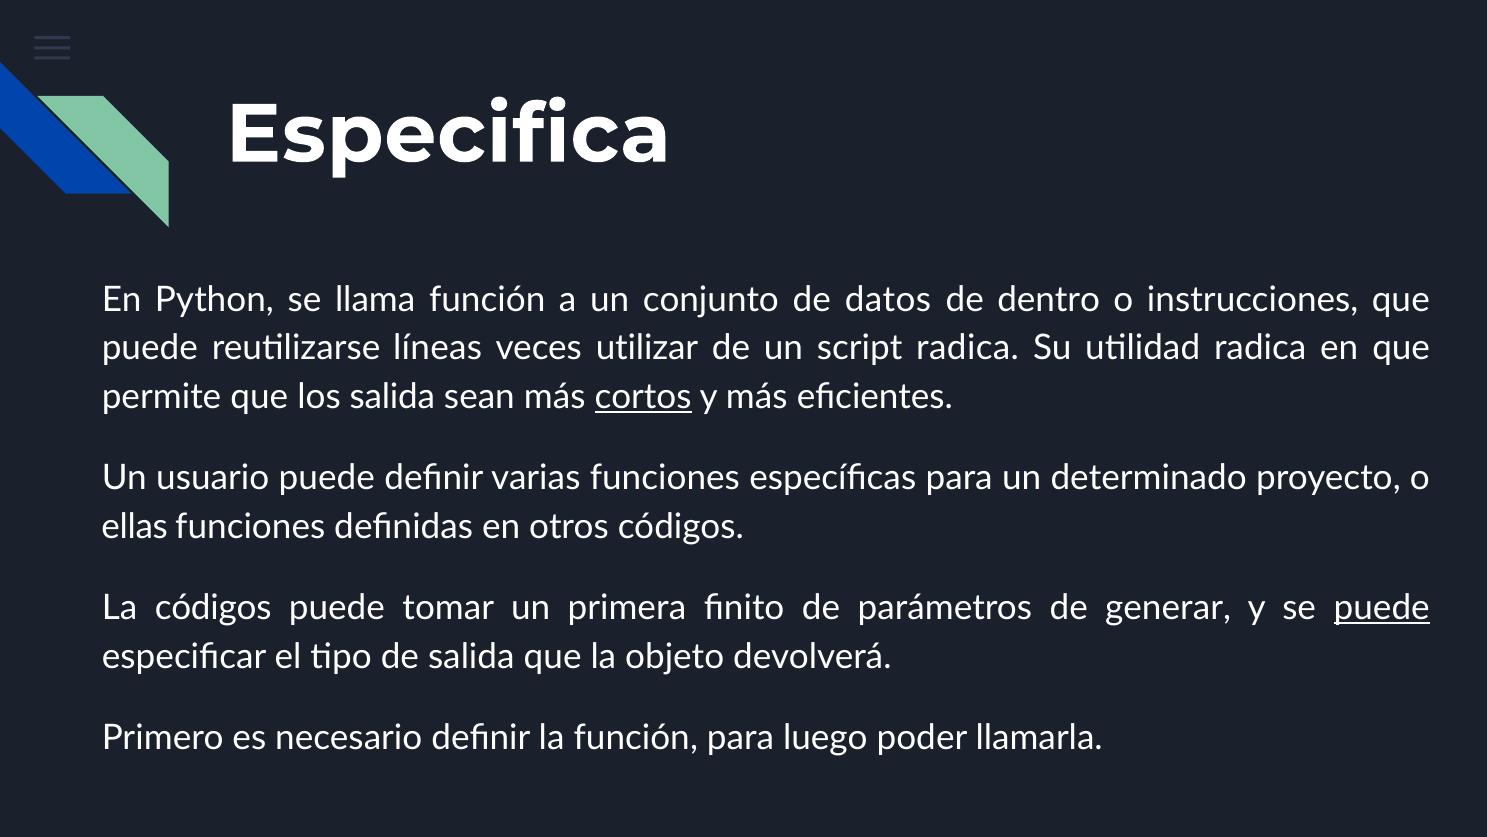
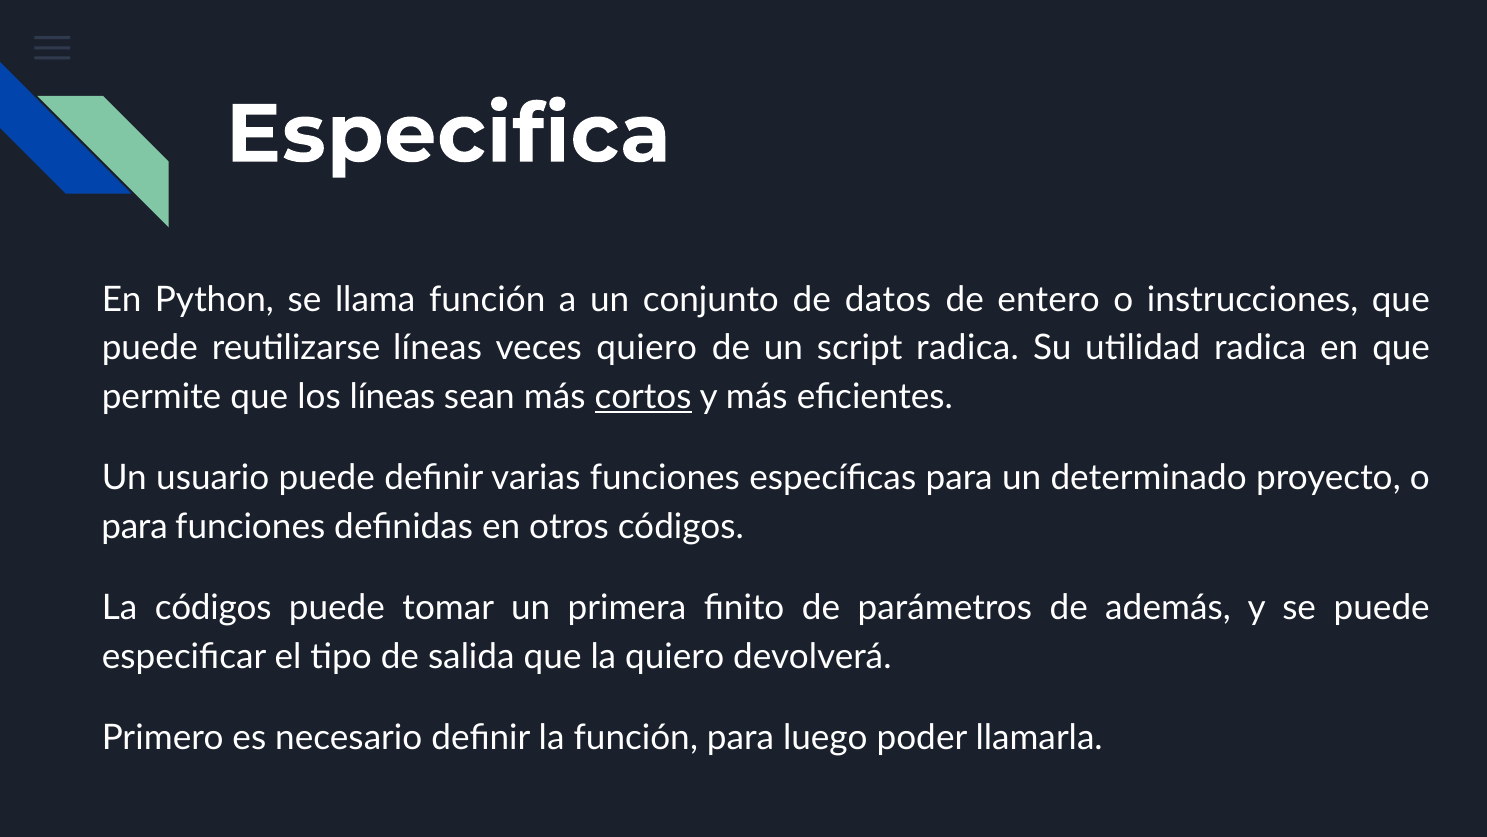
dentro: dentro -> entero (1049, 300)
veces utilizar: utilizar -> quiero (647, 348)
los salida: salida -> líneas (392, 396)
ellas: ellas -> para (135, 526)
generar: generar -> además (1168, 608)
puede underline: present -> none (1382, 608)
la objeto: objeto -> quiero (675, 656)
